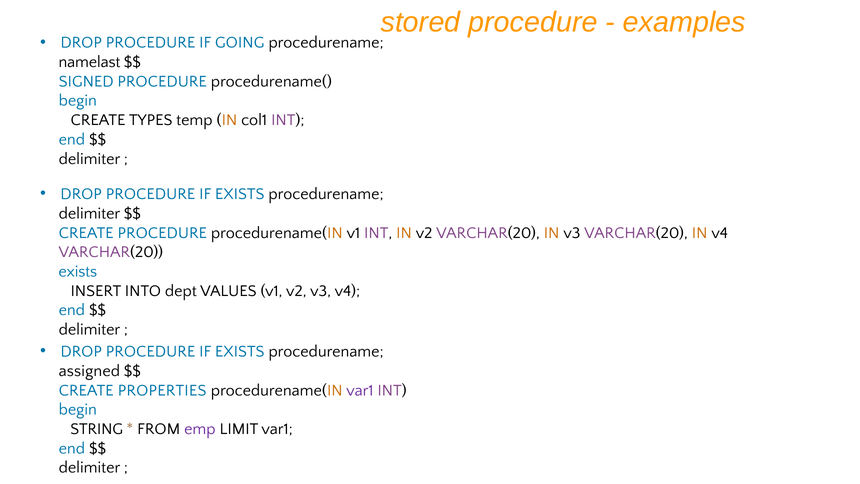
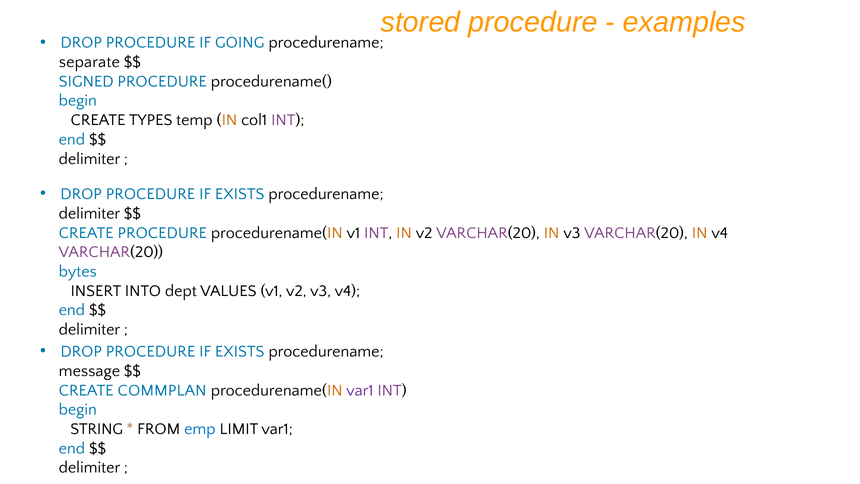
namelast: namelast -> separate (89, 62)
exists: exists -> bytes (78, 271)
assigned: assigned -> message (89, 371)
PROPERTIES: PROPERTIES -> COMMPLAN (162, 390)
emp colour: purple -> blue (200, 429)
